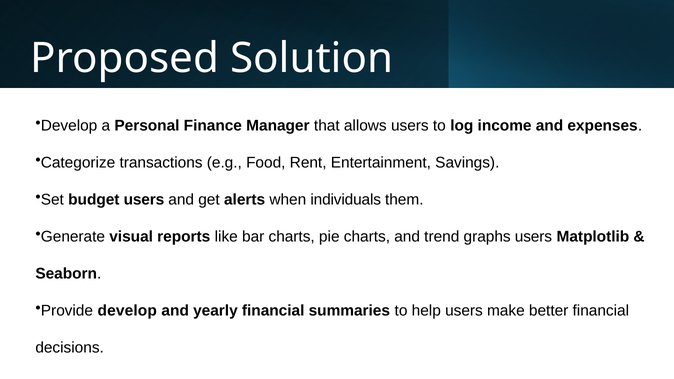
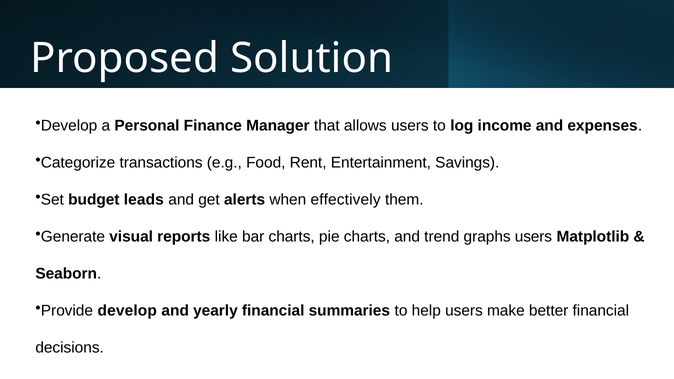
budget users: users -> leads (144, 200)
individuals: individuals -> effectively (346, 200)
